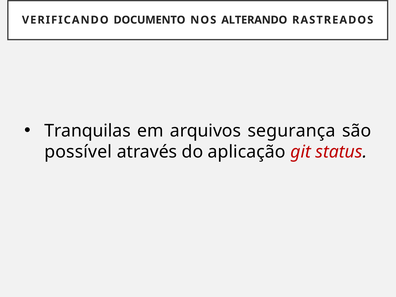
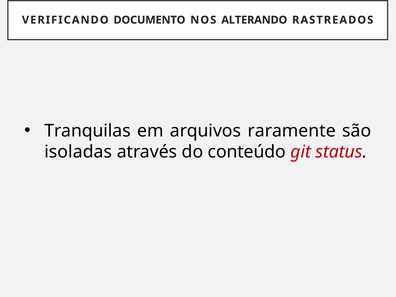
segurança: segurança -> raramente (292, 131)
possível: possível -> isoladas (78, 152)
aplicação: aplicação -> conteúdo (247, 152)
